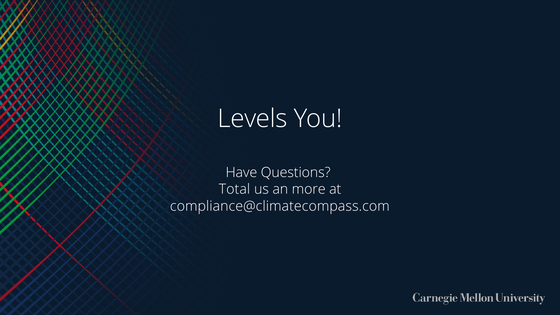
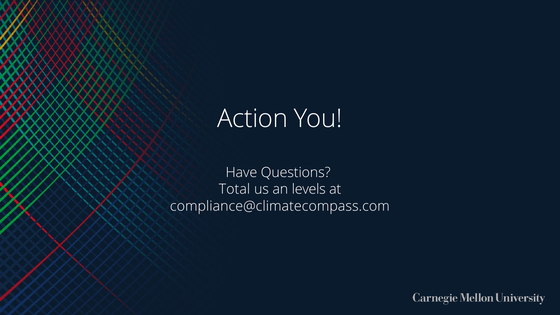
Levels: Levels -> Action (252, 119)
more: more -> levels (309, 189)
